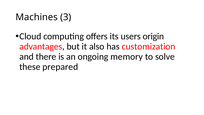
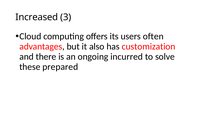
Machines: Machines -> Increased (37, 17)
origin: origin -> often (153, 36)
memory: memory -> incurred (127, 57)
